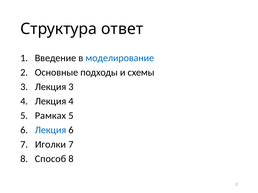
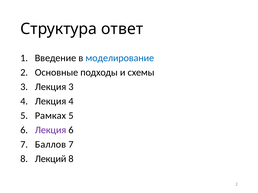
Лекция colour: blue -> purple (51, 130)
Иголки: Иголки -> Баллов (50, 145)
Способ: Способ -> Лекций (51, 159)
